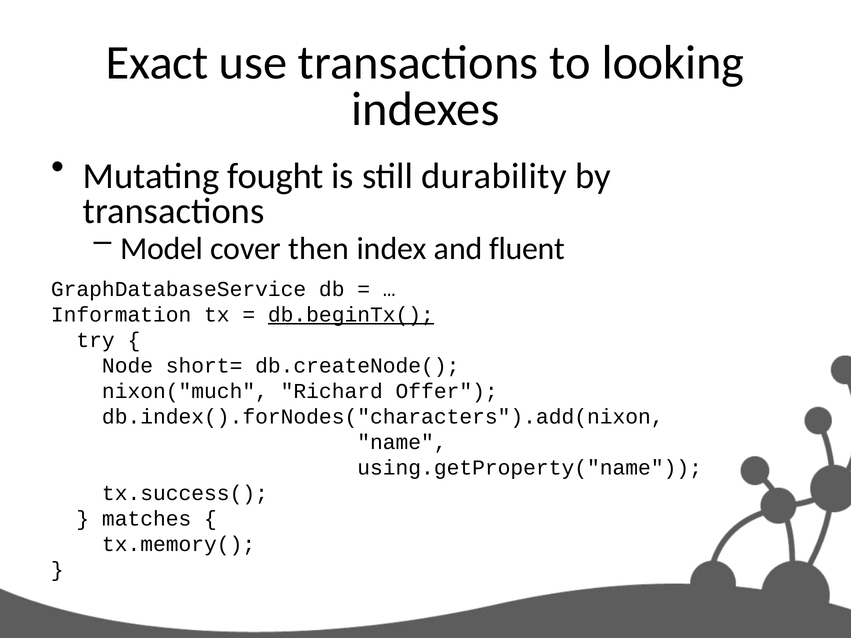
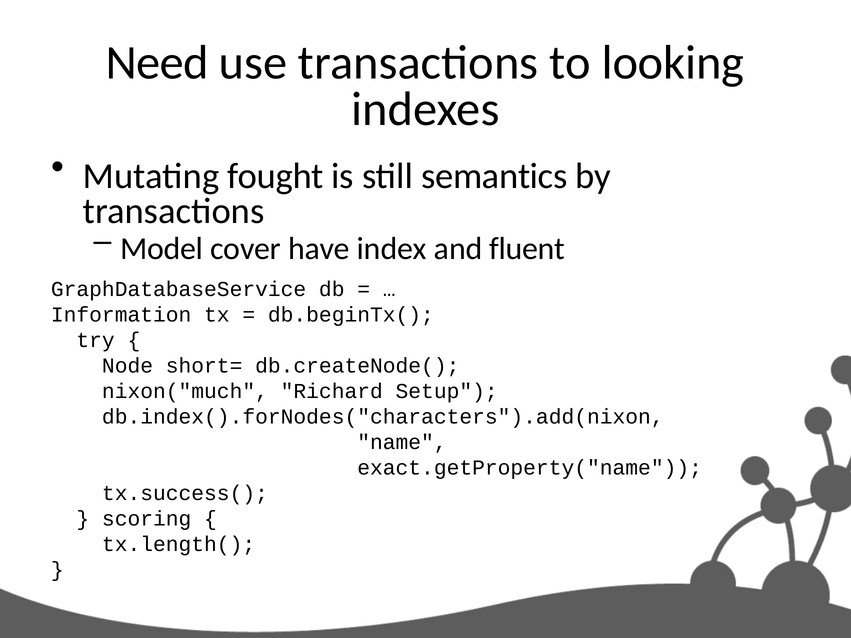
Exact: Exact -> Need (157, 63)
durability: durability -> semantics (494, 176)
then: then -> have (319, 249)
db.beginTx( underline: present -> none (351, 315)
Offer: Offer -> Setup (447, 391)
using.getProperty("name: using.getProperty("name -> exact.getProperty("name (530, 468)
matches: matches -> scoring (147, 519)
tx.memory(: tx.memory( -> tx.length( (179, 544)
